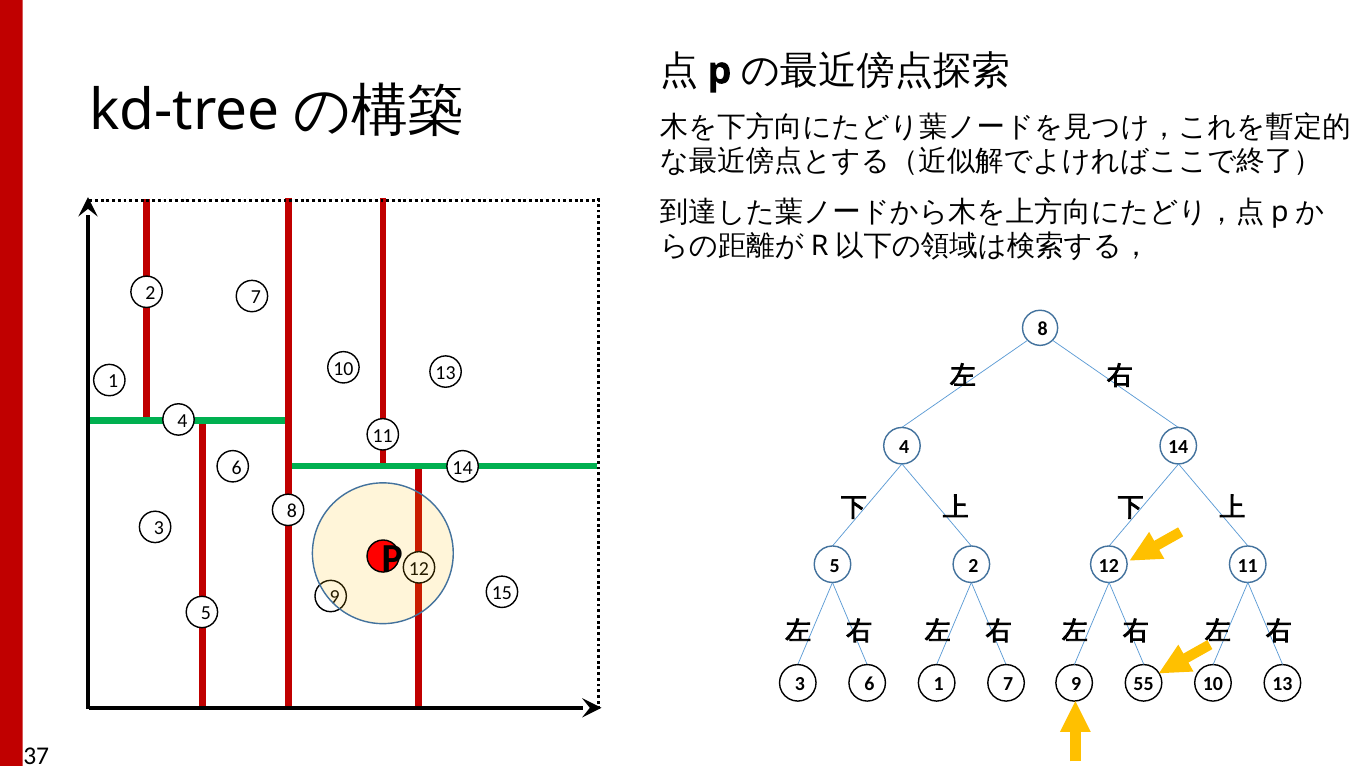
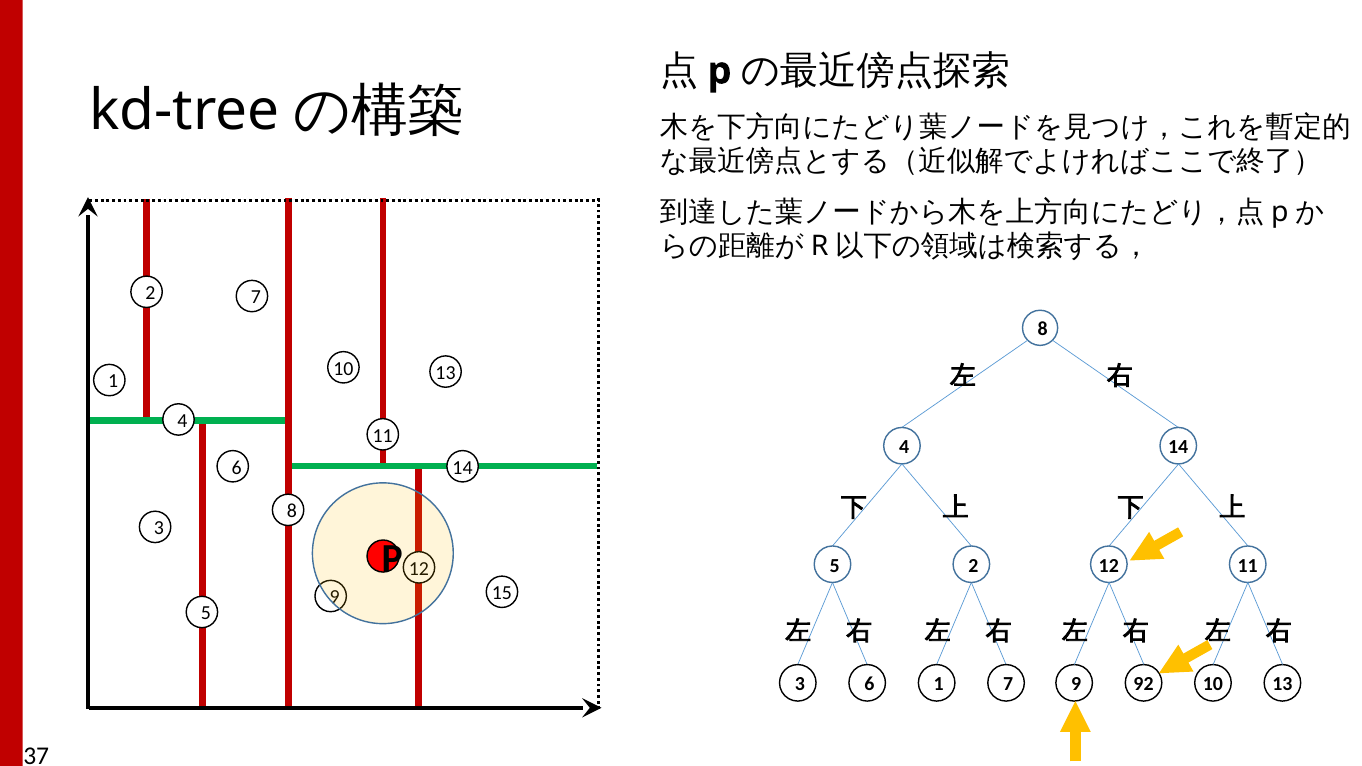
55: 55 -> 92 (1144, 684)
